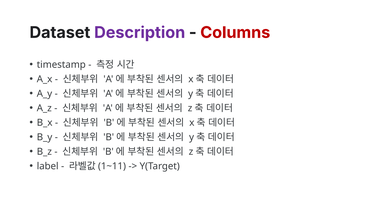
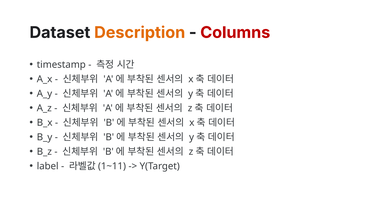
Description colour: purple -> orange (140, 33)
